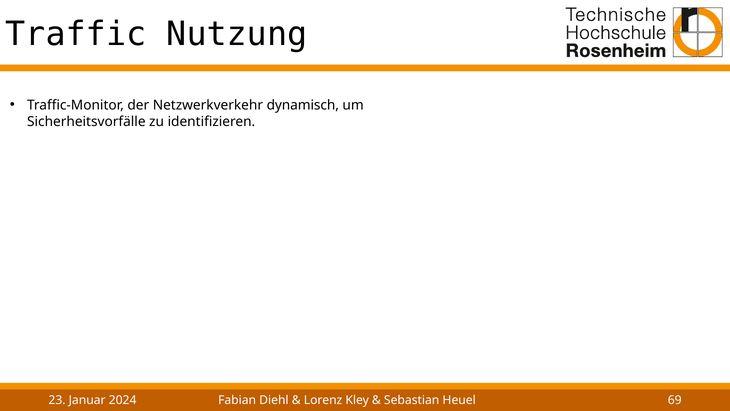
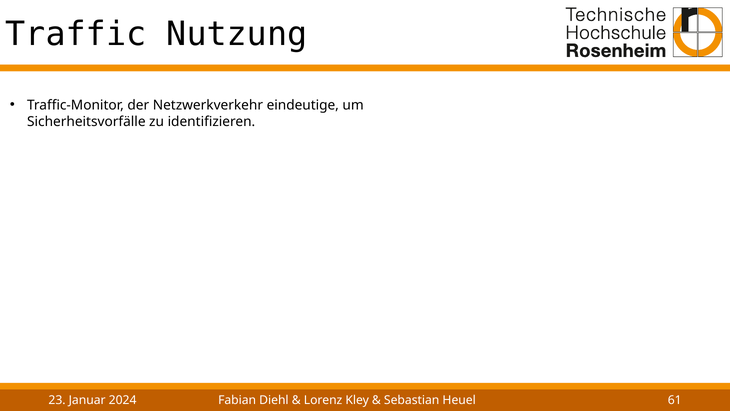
dynamisch: dynamisch -> eindeutige (303, 105)
69: 69 -> 61 (675, 400)
